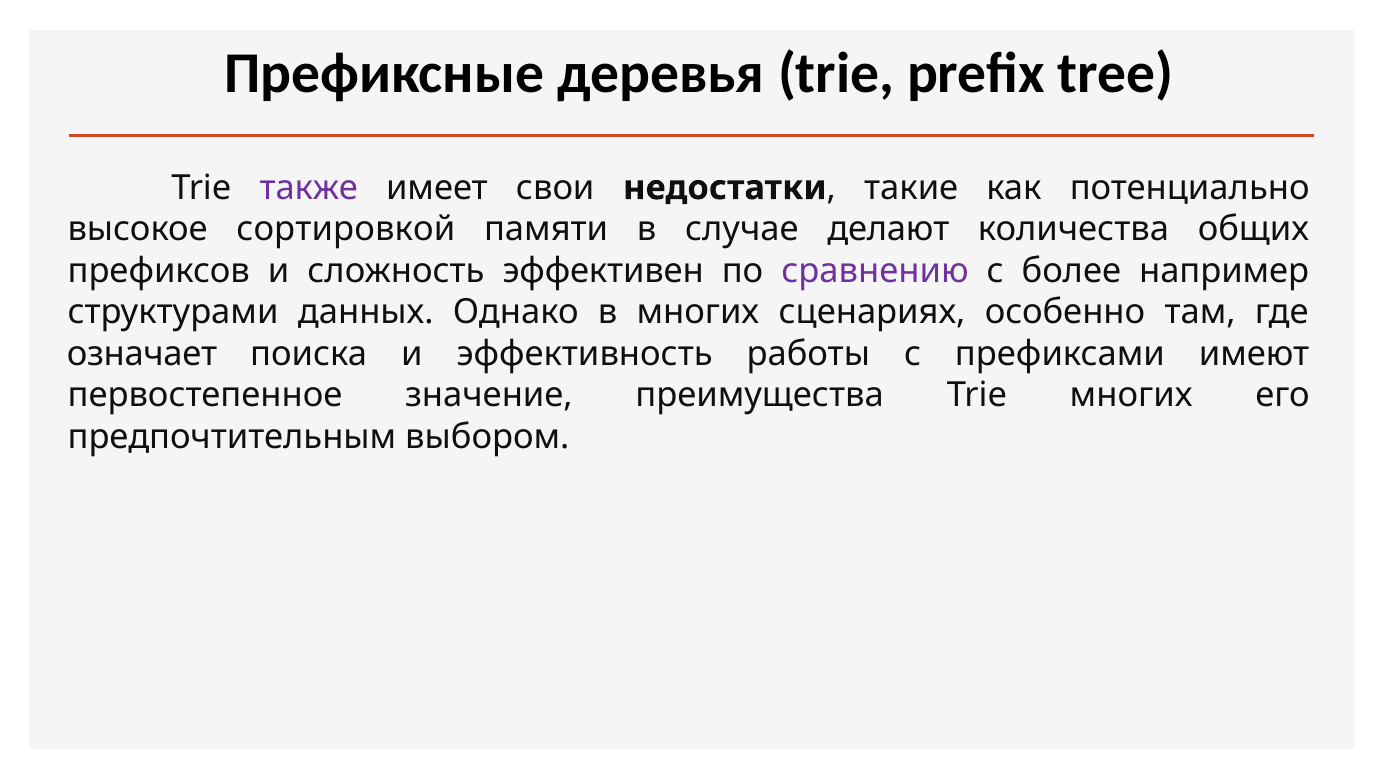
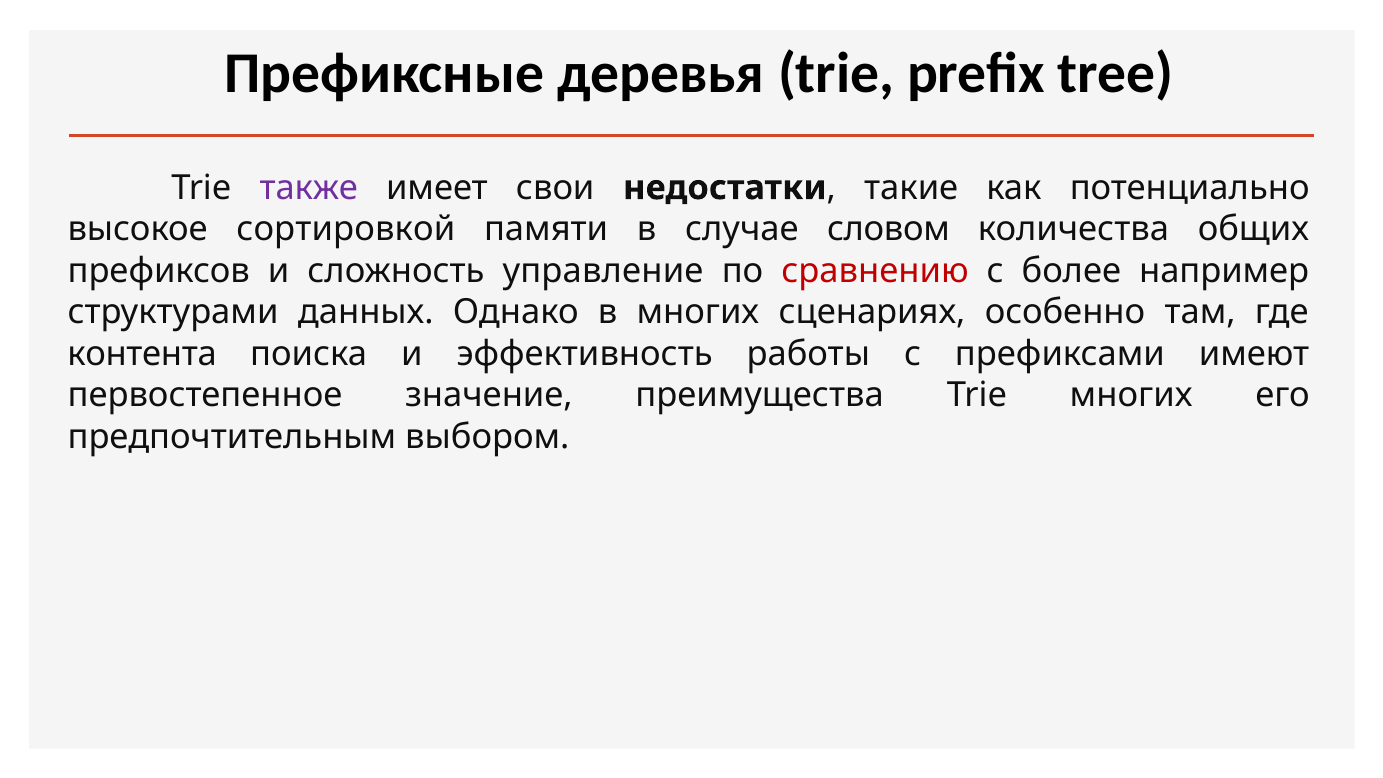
делают: делают -> словом (888, 229)
эффективен: эффективен -> управление (603, 271)
сравнению colour: purple -> red (875, 271)
означает: означает -> контента (142, 354)
